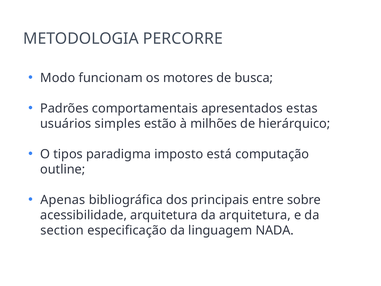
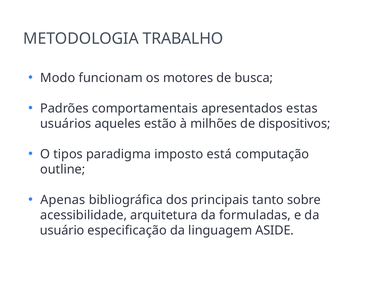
PERCORRE: PERCORRE -> TRABALHO (183, 39)
simples: simples -> aqueles (118, 123)
hierárquico: hierárquico -> dispositivos (294, 123)
entre: entre -> tanto (268, 200)
da arquitetura: arquitetura -> formuladas (255, 215)
section: section -> usuário (62, 230)
NADA: NADA -> ASIDE (275, 230)
